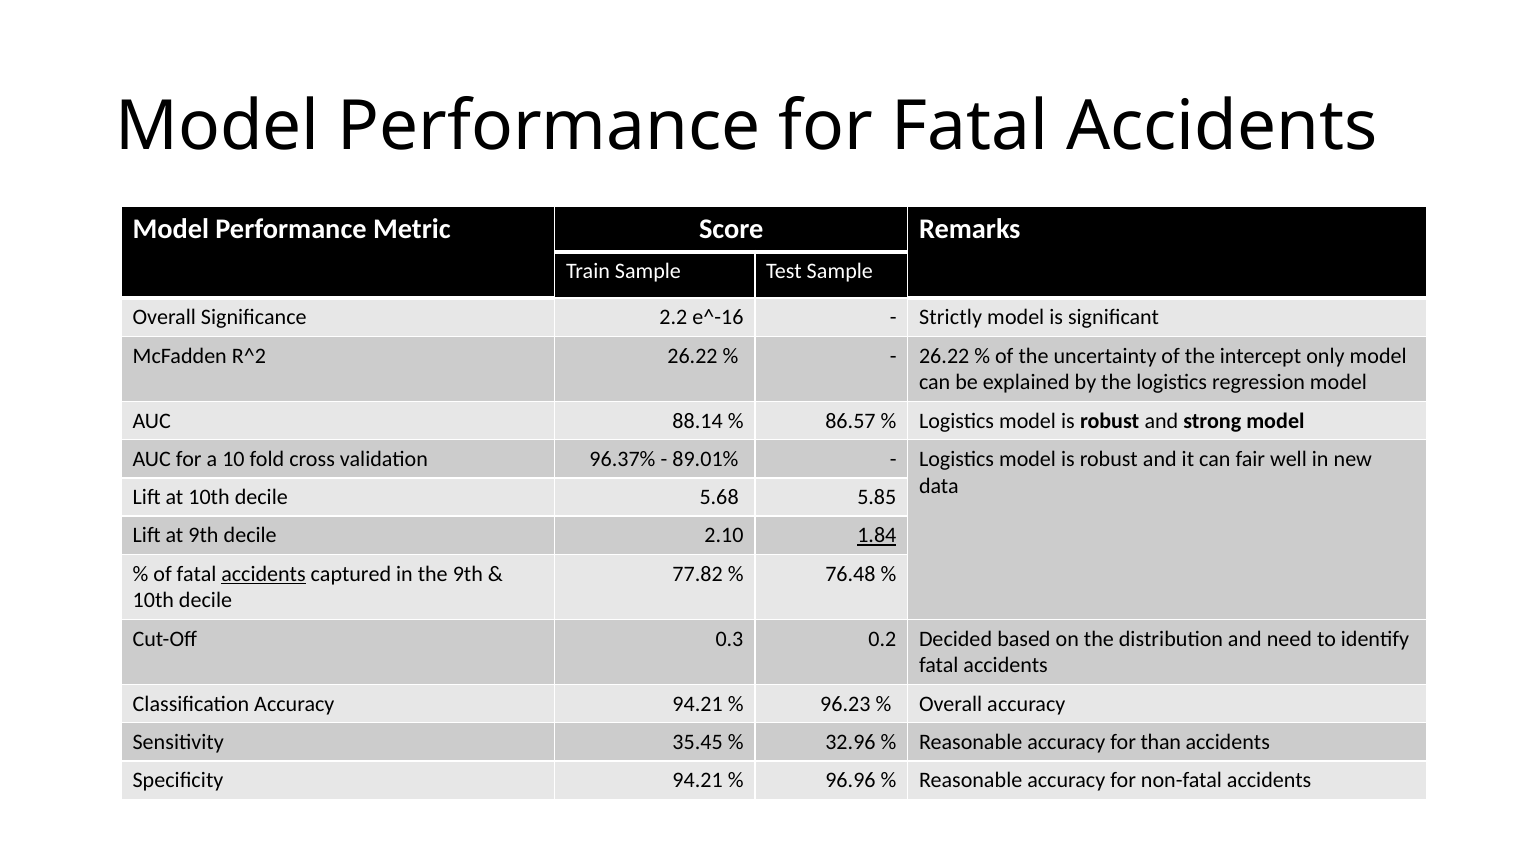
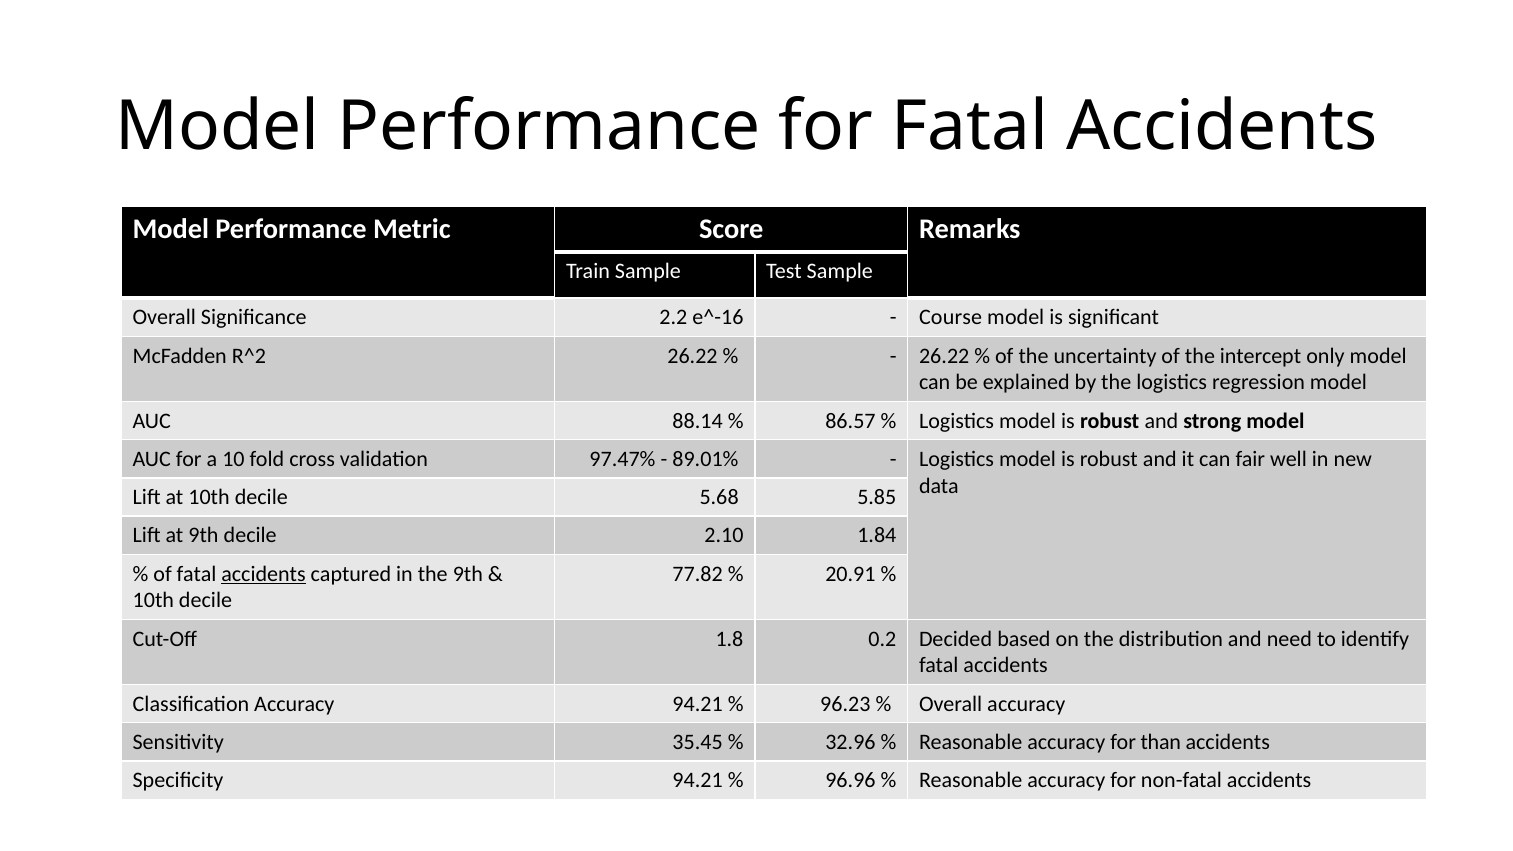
Strictly: Strictly -> Course (951, 318)
96.37%: 96.37% -> 97.47% (622, 459)
1.84 underline: present -> none (877, 536)
76.48: 76.48 -> 20.91 (850, 574)
0.3: 0.3 -> 1.8 (729, 639)
